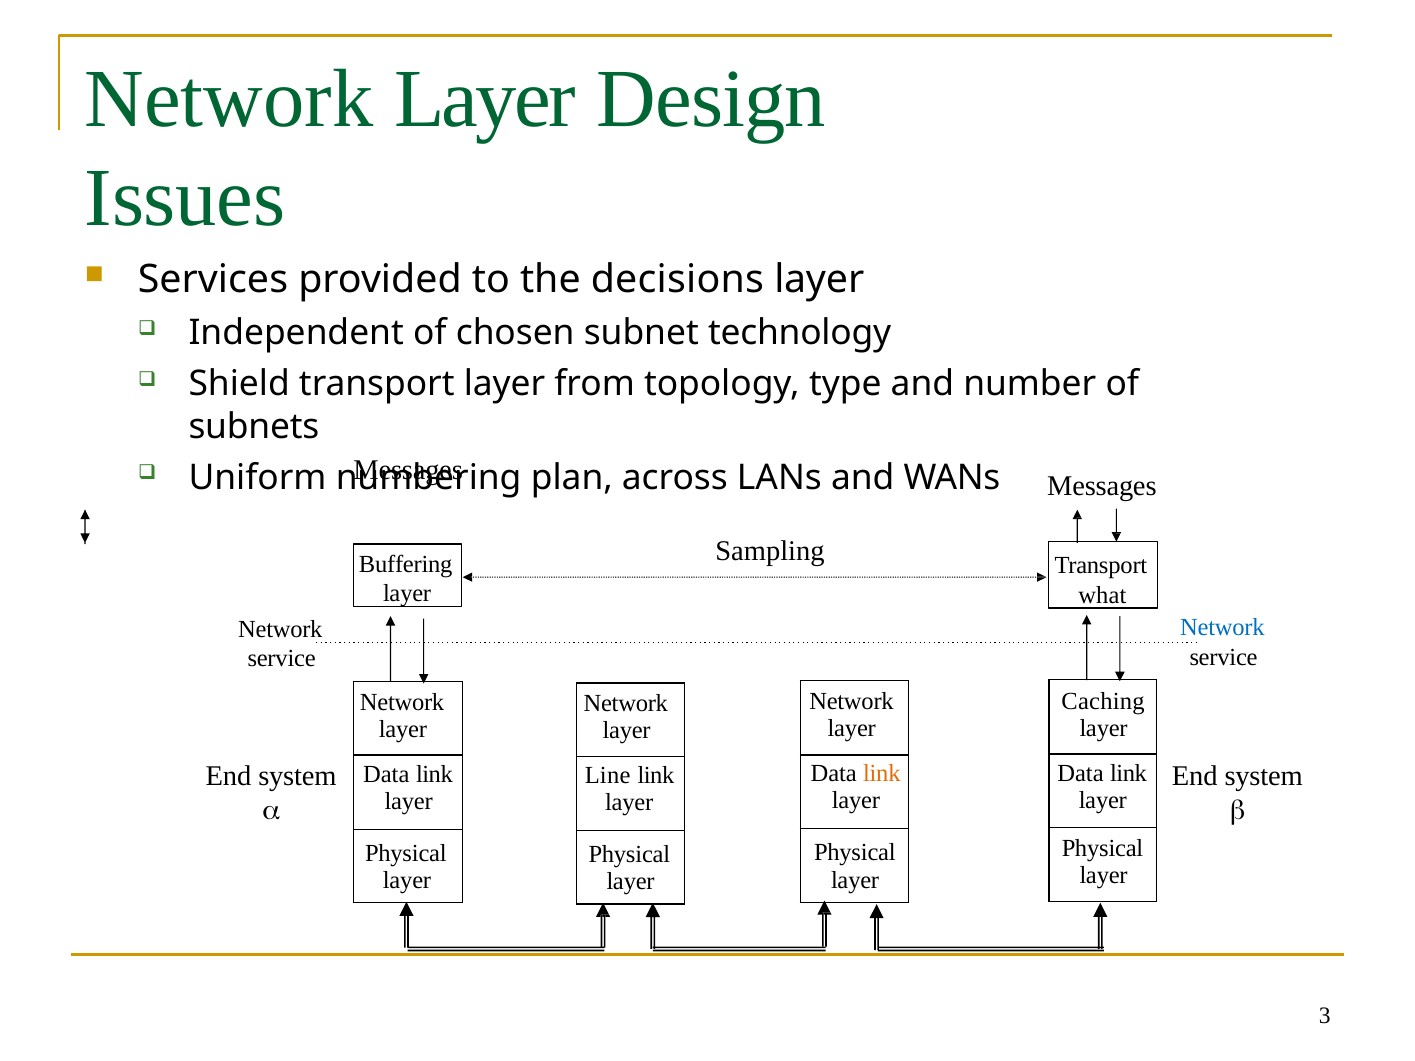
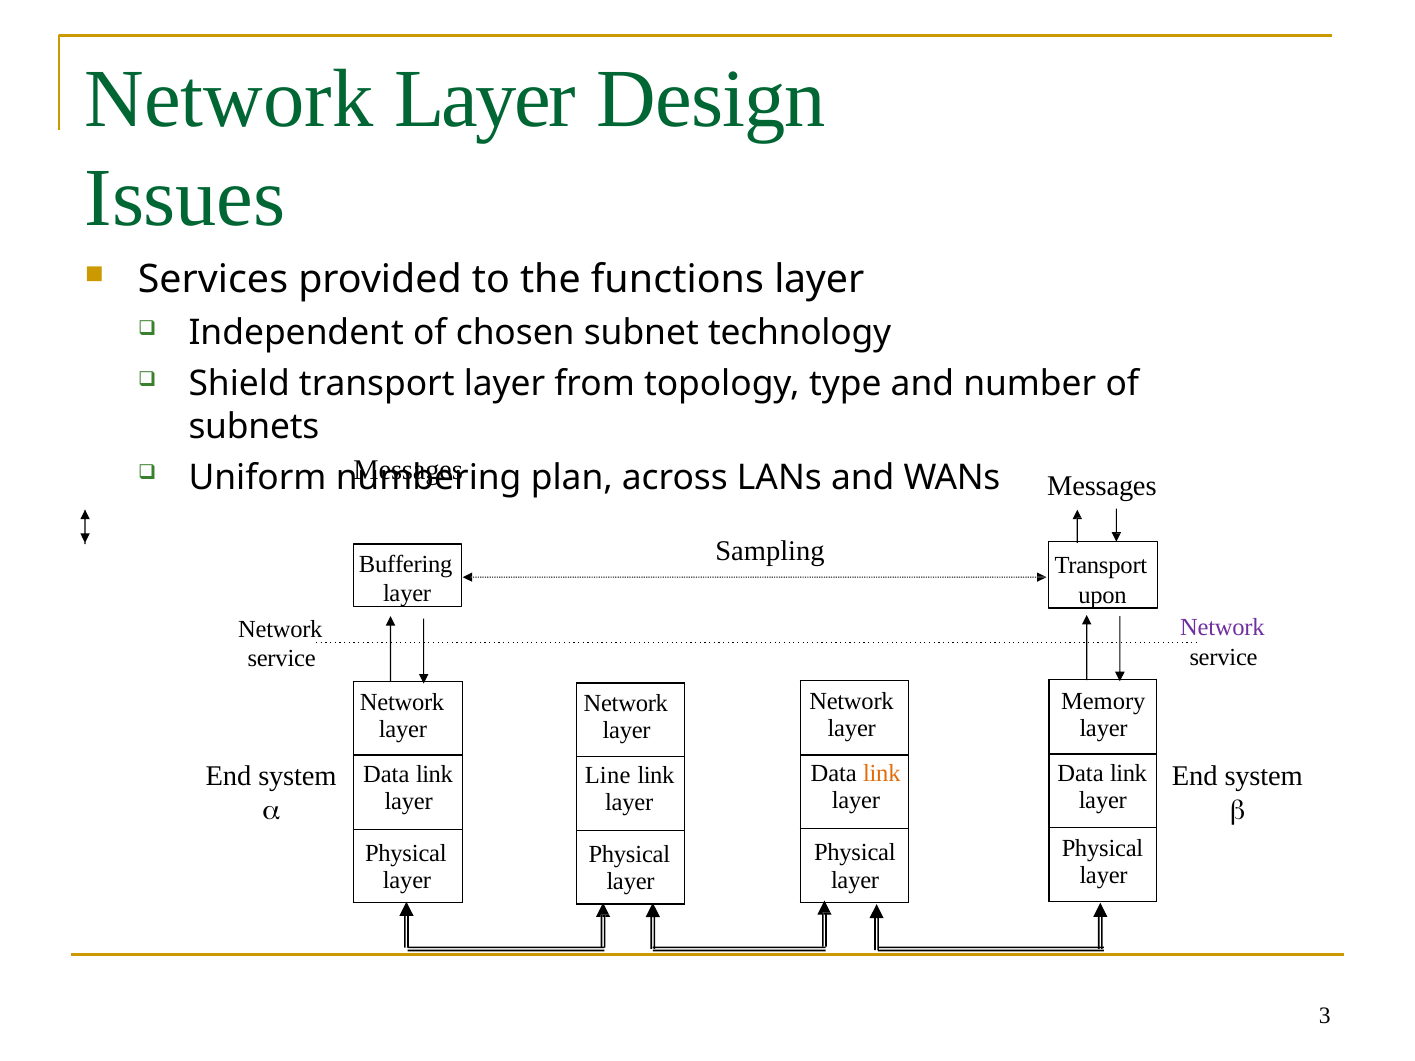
decisions: decisions -> functions (677, 280)
what: what -> upon (1103, 595)
Network colour: blue -> purple (1222, 628)
Caching: Caching -> Memory (1103, 701)
